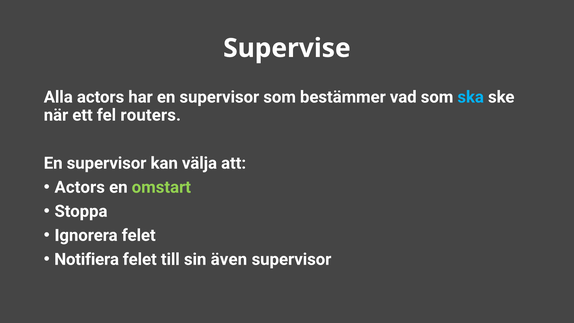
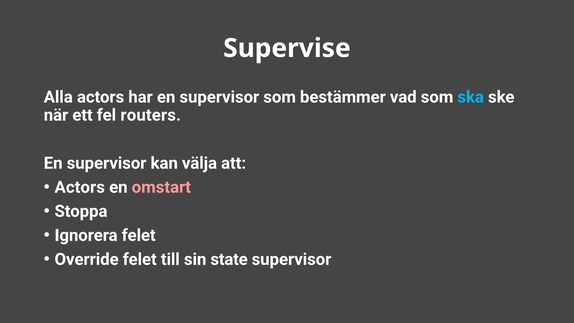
omstart colour: light green -> pink (161, 187)
Notifiera: Notifiera -> Override (87, 259)
även: även -> state (229, 259)
